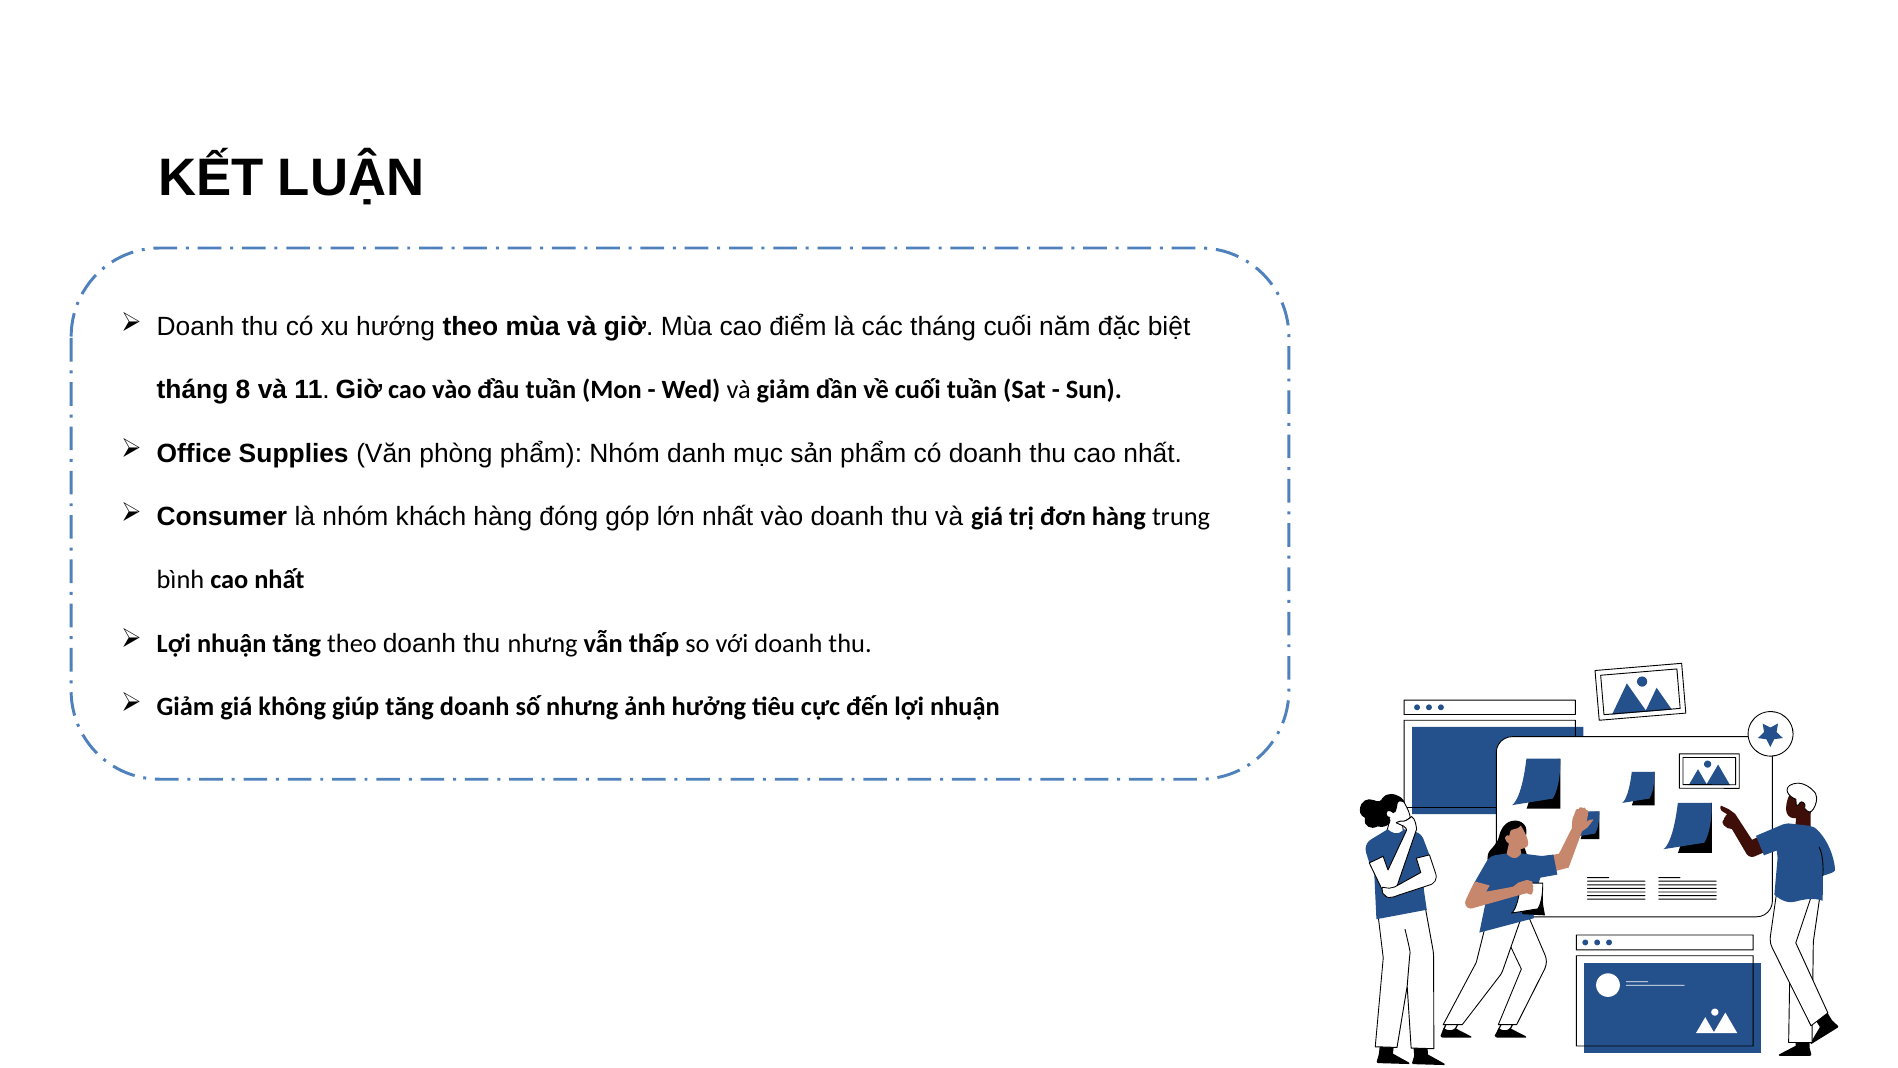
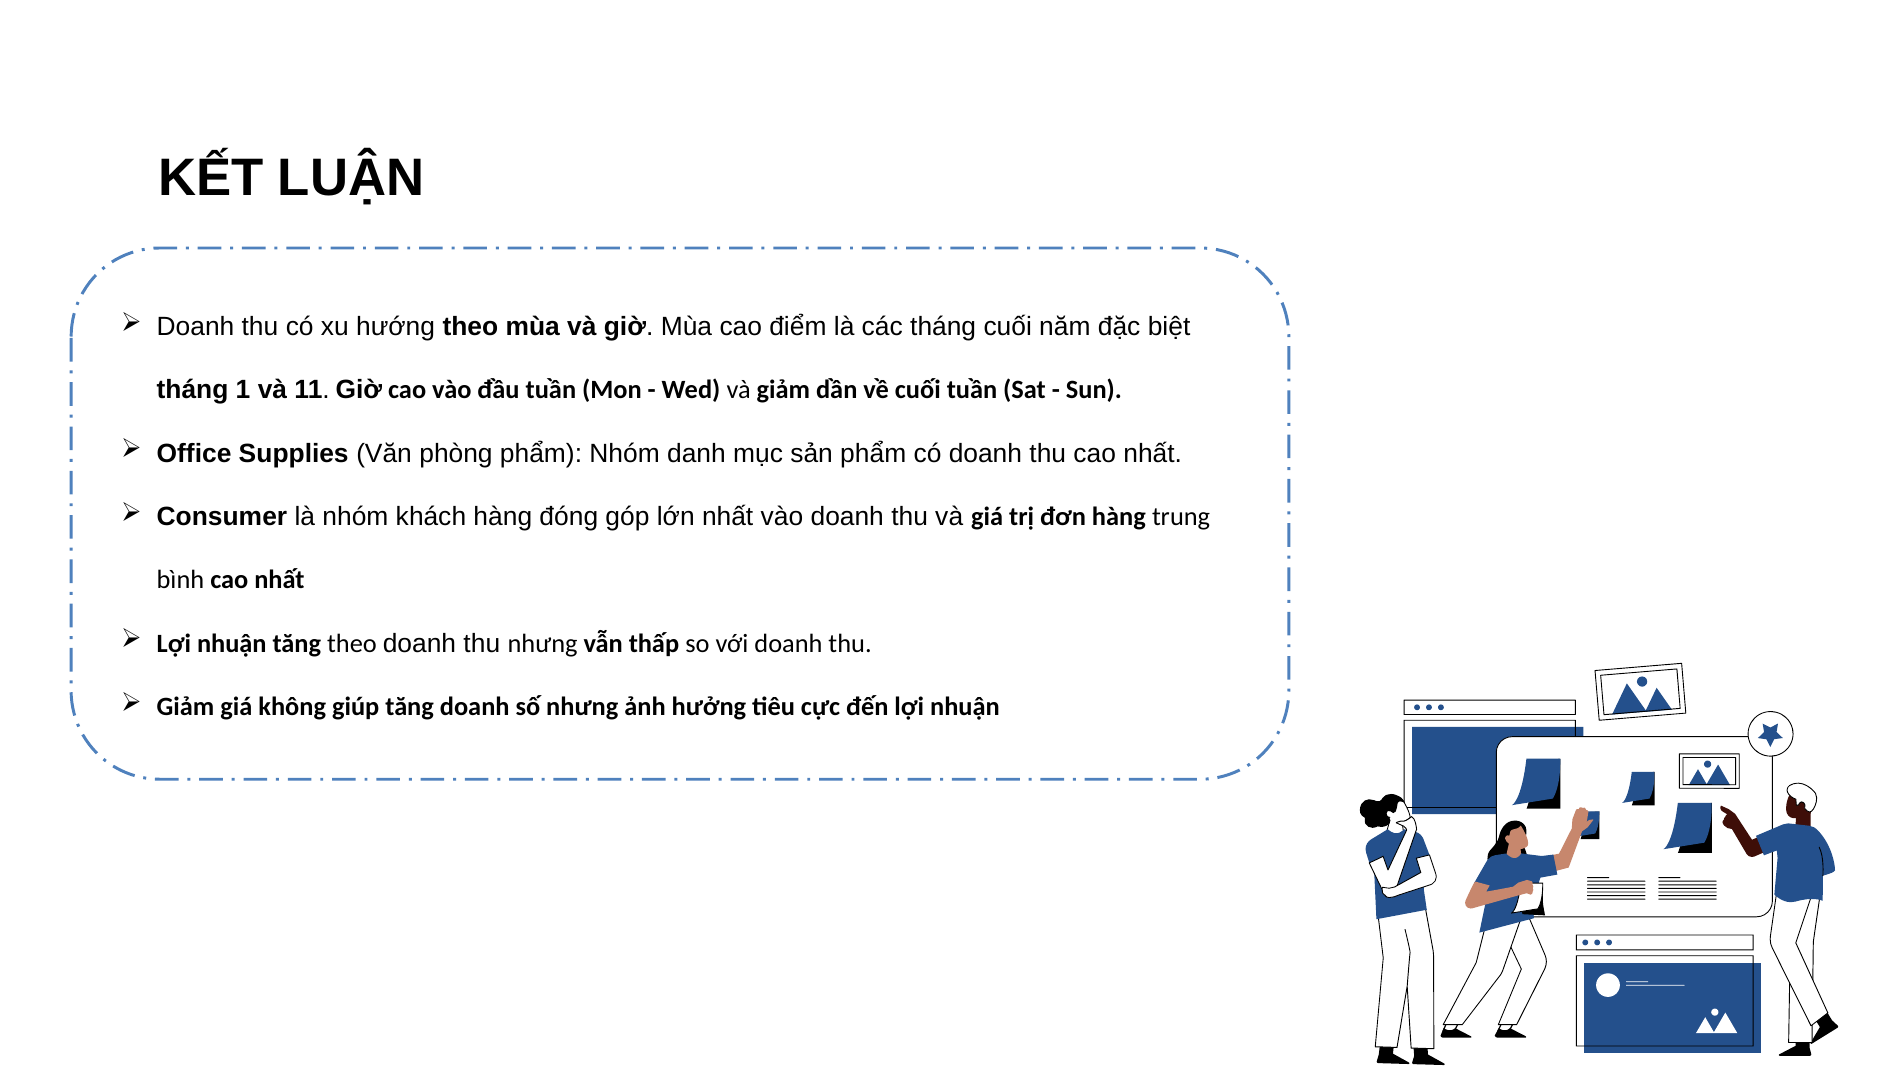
8: 8 -> 1 (243, 390)
